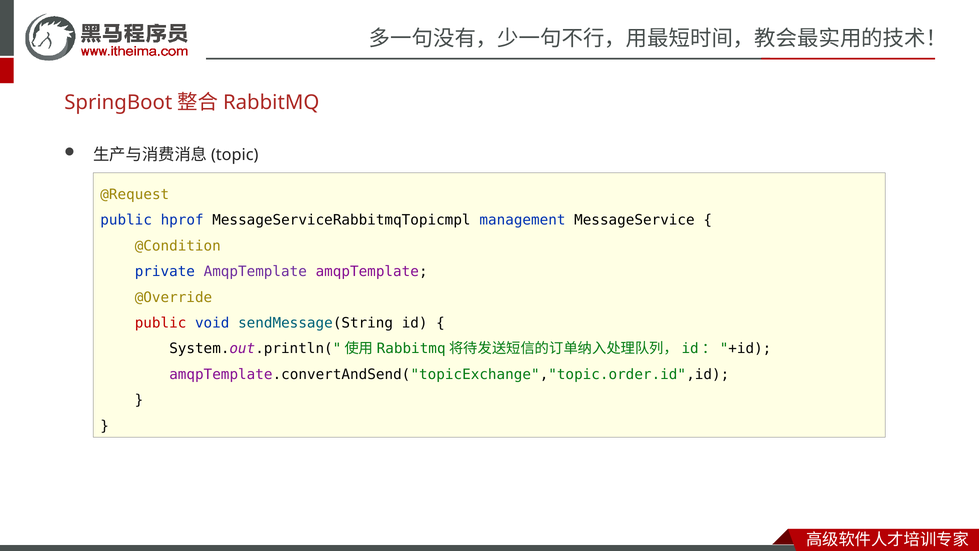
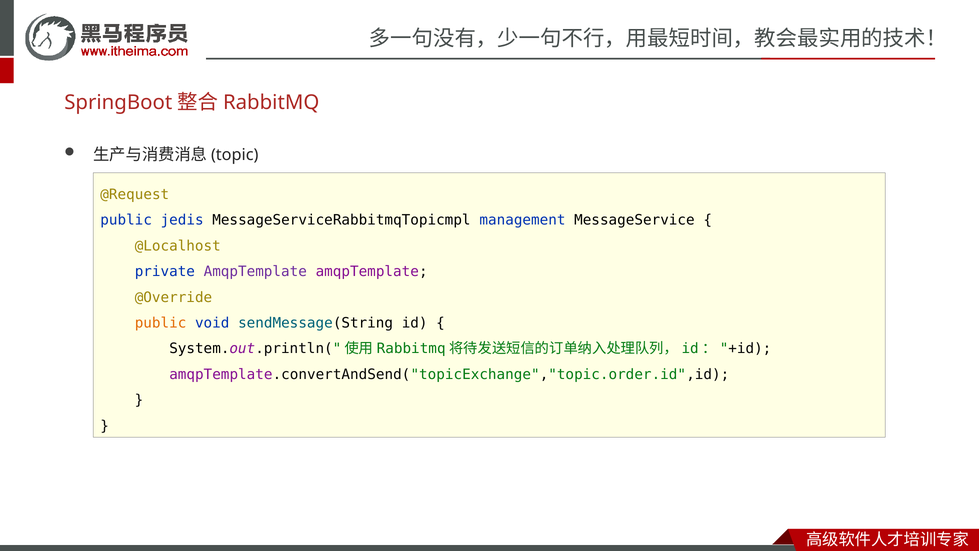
hprof: hprof -> jedis (182, 220)
@Condition: @Condition -> @Localhost (178, 246)
public colour: red -> orange (161, 323)
